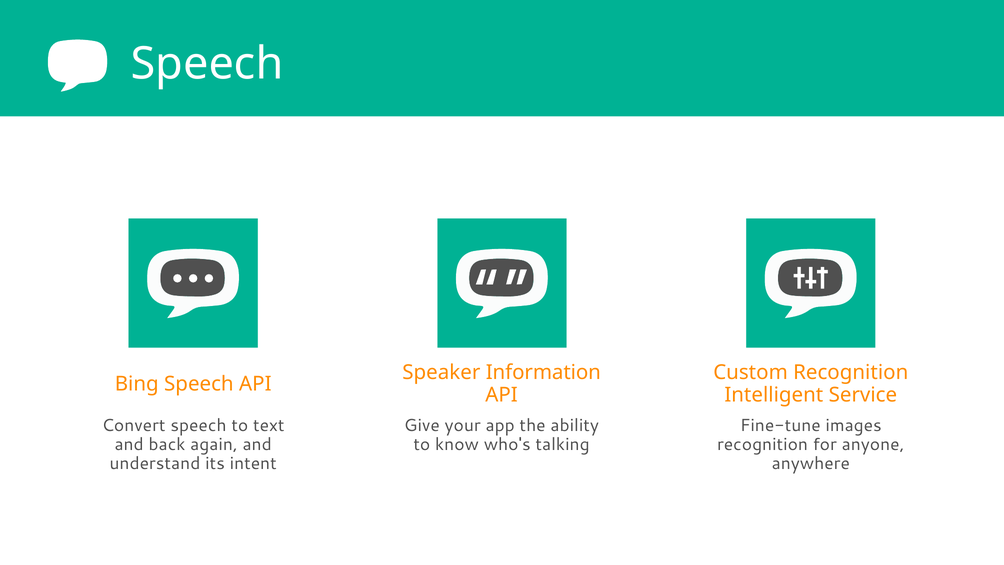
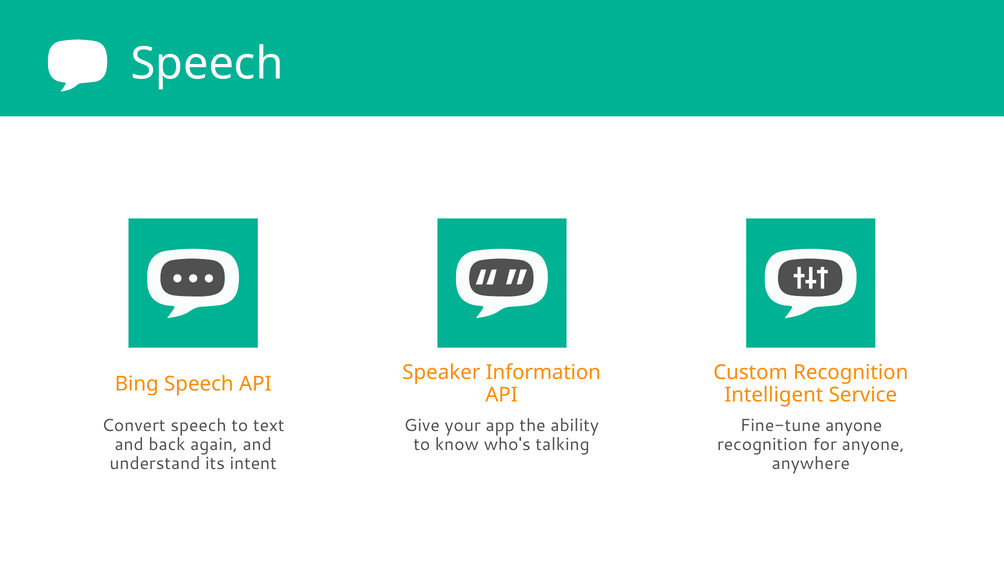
Fine-tune images: images -> anyone (854, 425)
